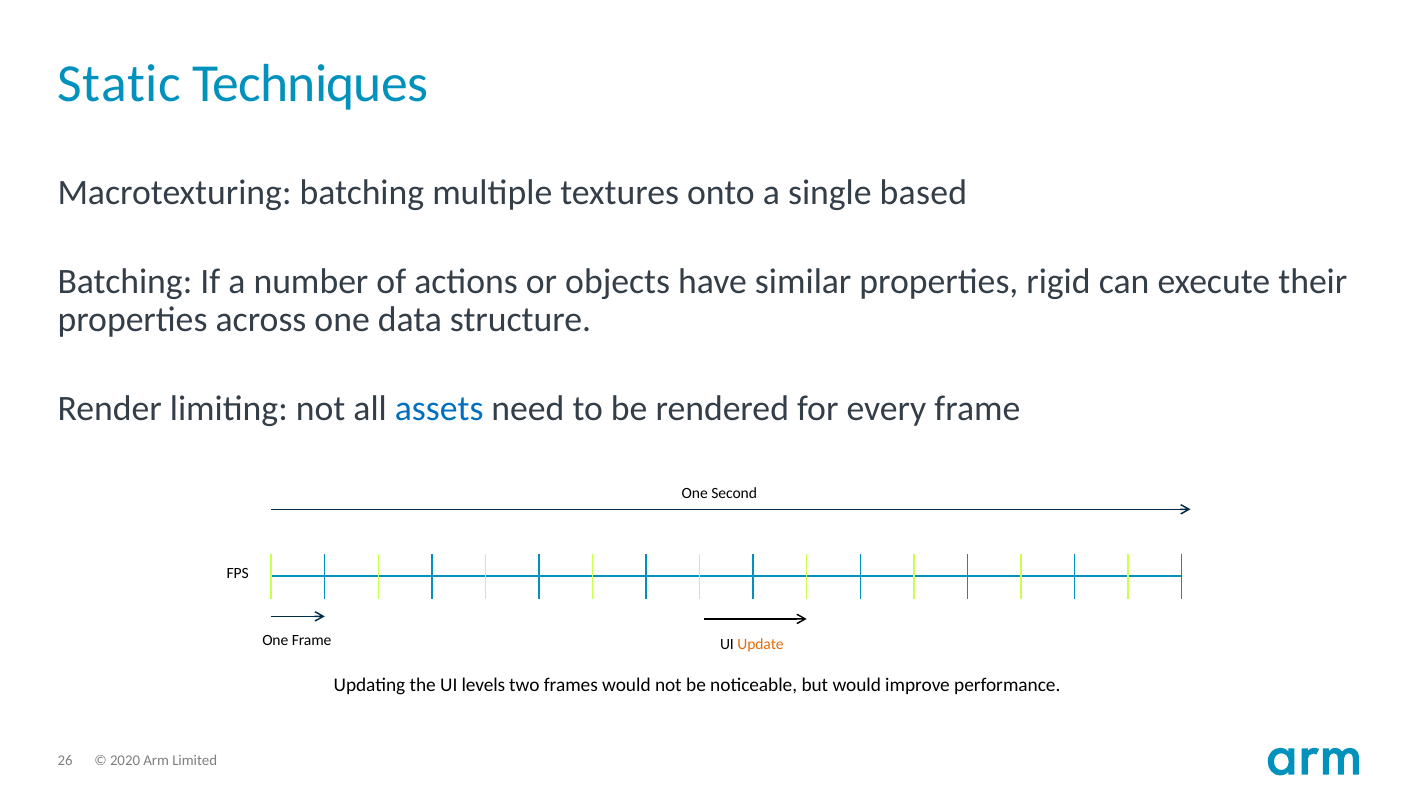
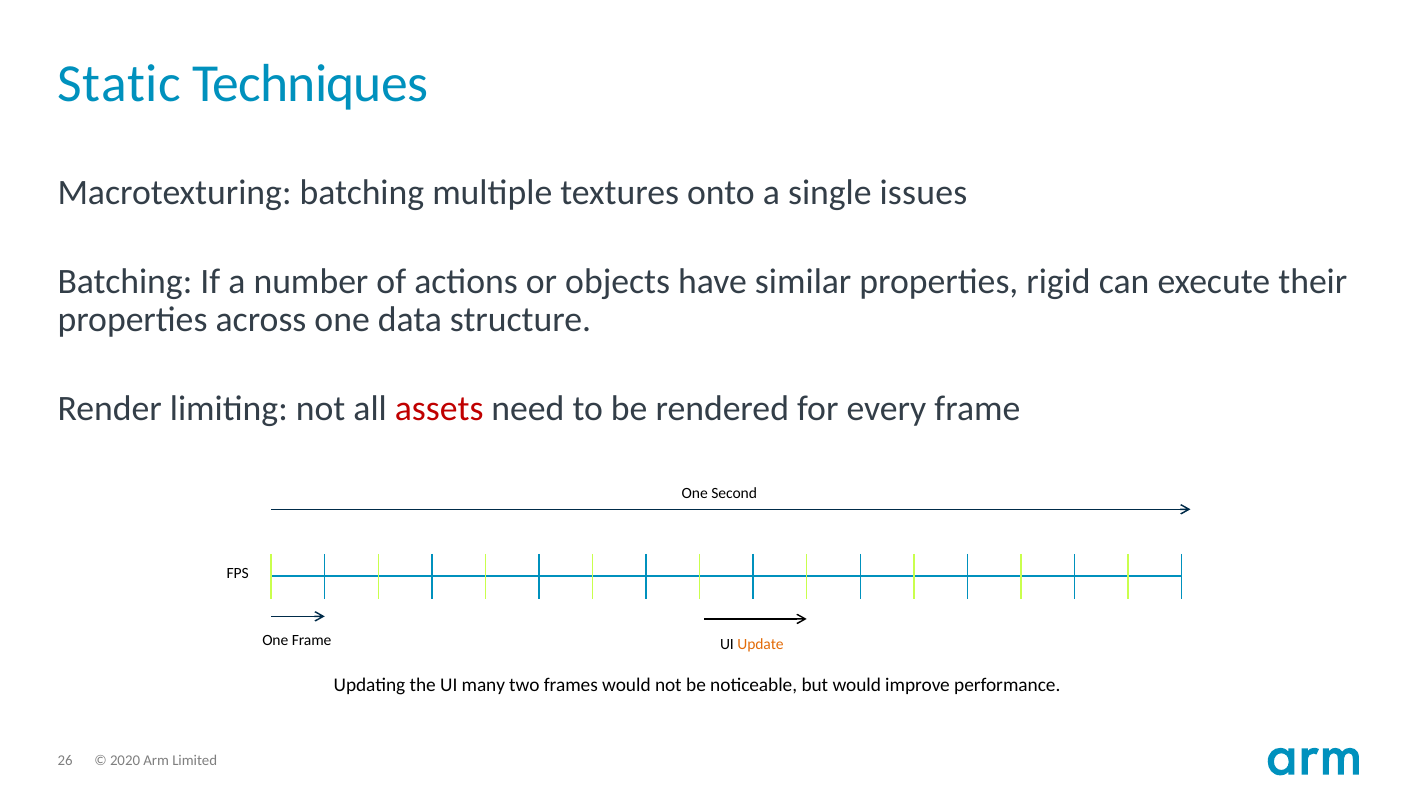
based: based -> issues (923, 192)
assets colour: blue -> red (439, 409)
levels: levels -> many (483, 685)
